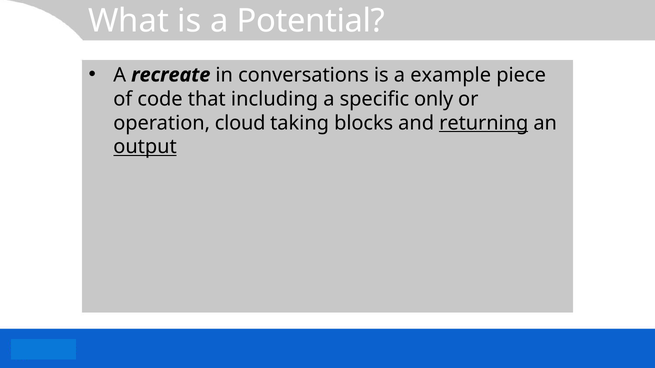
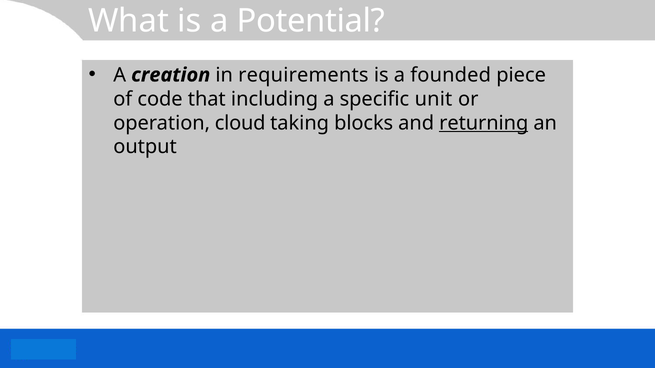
recreate: recreate -> creation (171, 75)
conversations: conversations -> requirements (303, 75)
example: example -> founded (451, 75)
only: only -> unit (433, 99)
output underline: present -> none (145, 147)
